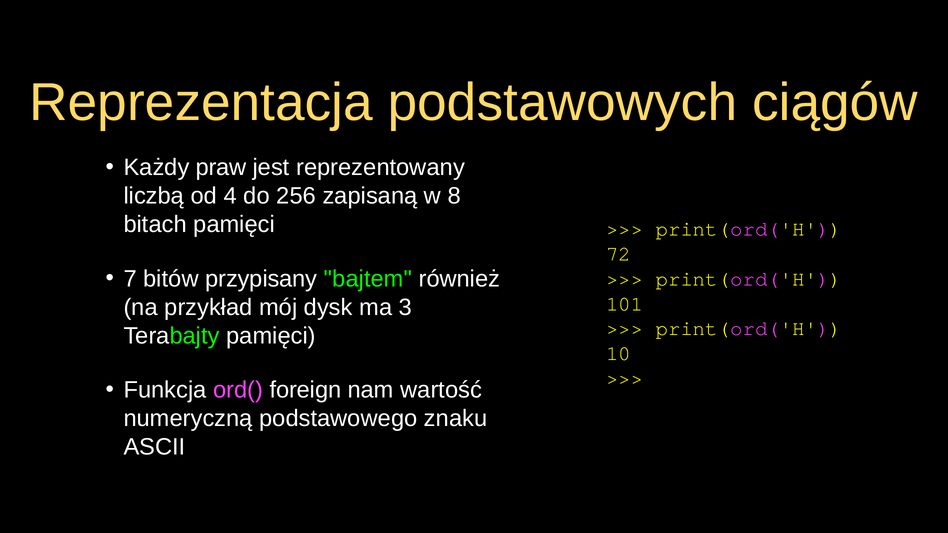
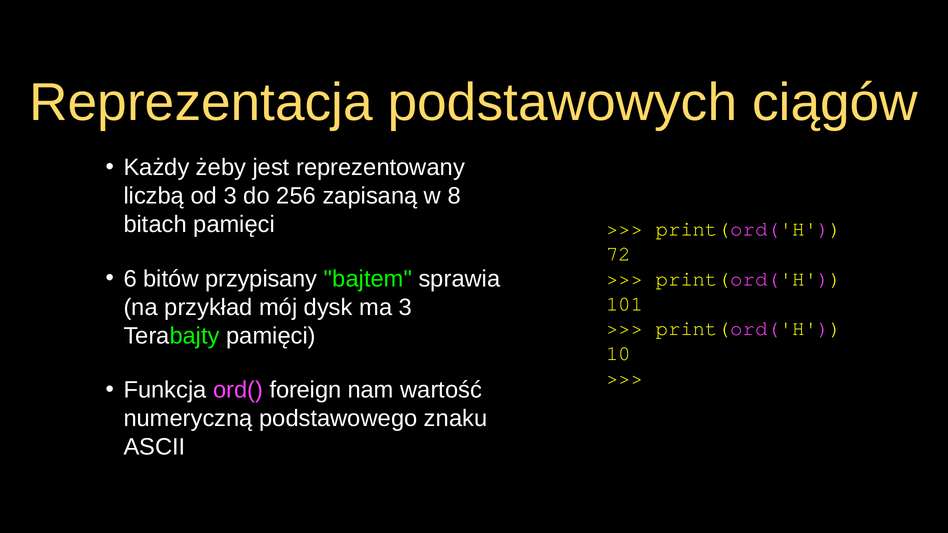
praw: praw -> żeby (221, 168)
od 4: 4 -> 3 (230, 196)
7: 7 -> 6 (130, 279)
również: również -> sprawia (459, 279)
